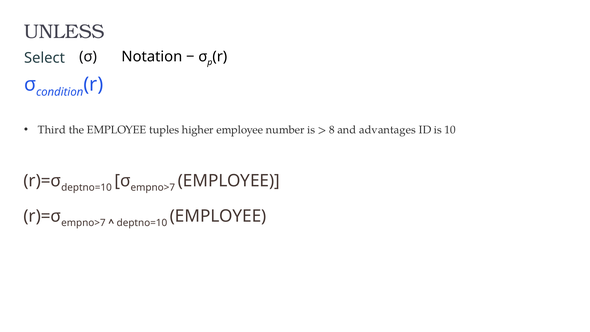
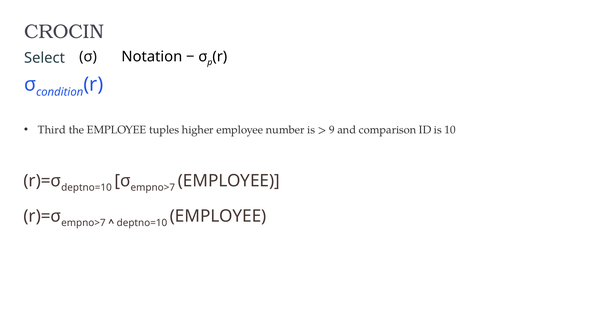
UNLESS: UNLESS -> CROCIN (64, 32)
8: 8 -> 9 (332, 130)
advantages: advantages -> comparison (388, 130)
